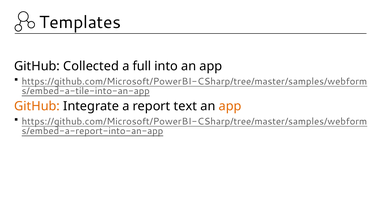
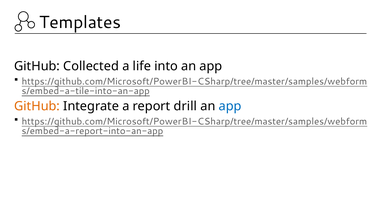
full: full -> life (142, 66)
text: text -> drill (185, 106)
app colour: orange -> blue (230, 106)
